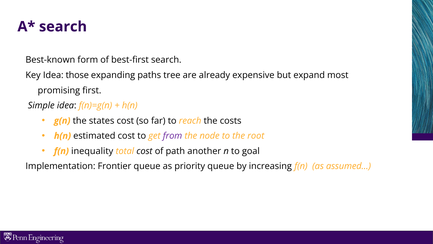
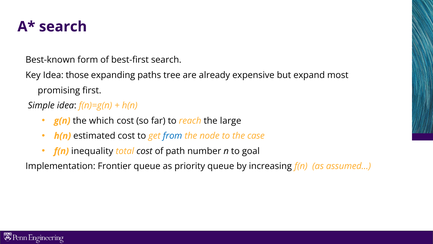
states: states -> which (102, 120)
costs: costs -> large (231, 120)
from colour: purple -> blue (173, 136)
root: root -> case (256, 136)
another: another -> number (204, 151)
